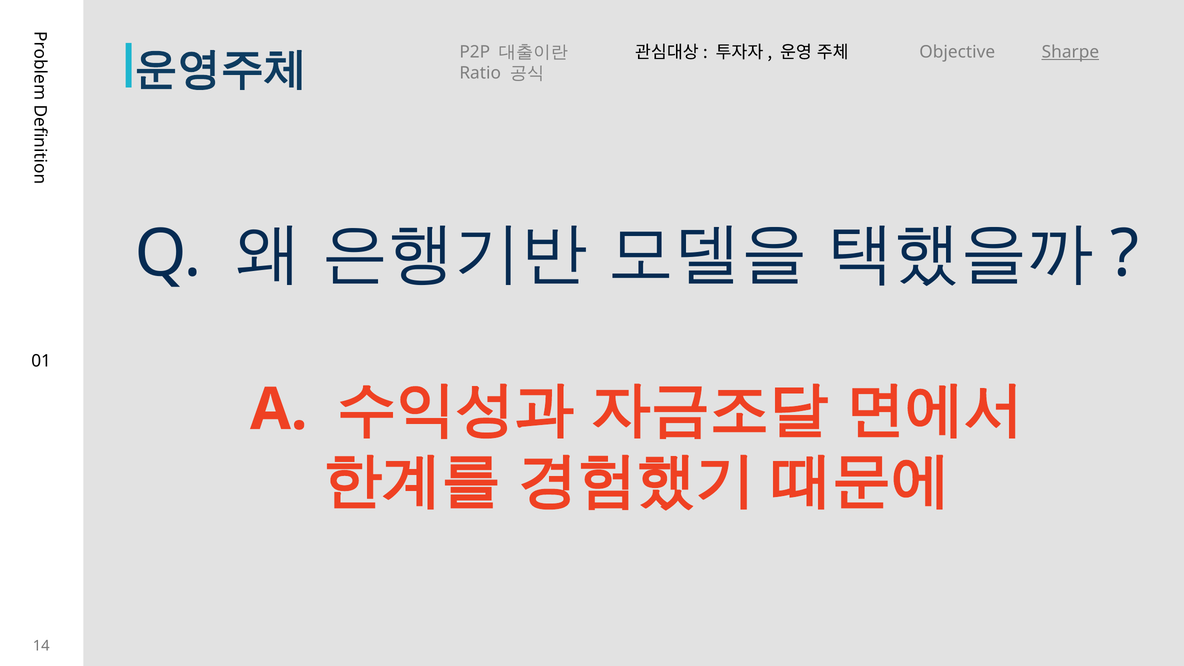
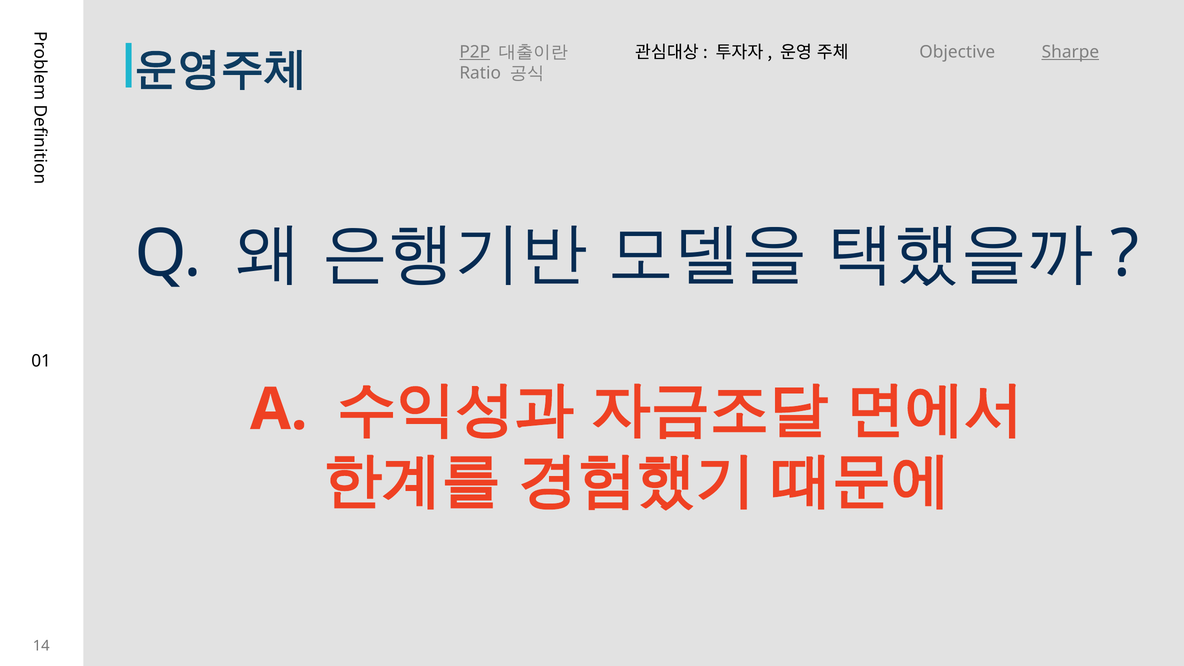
P2P underline: none -> present (475, 52)
